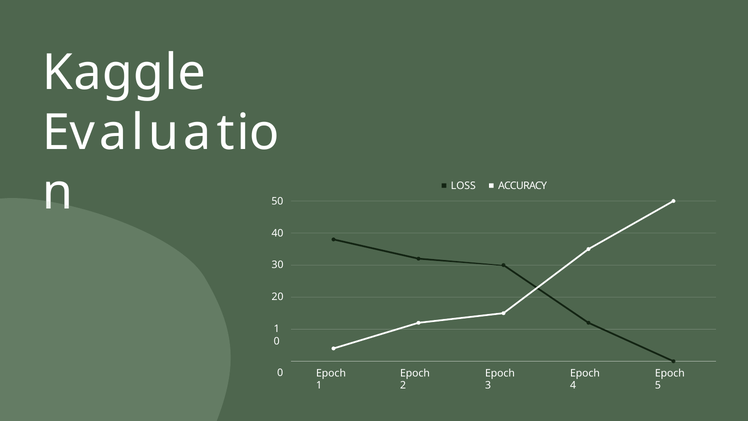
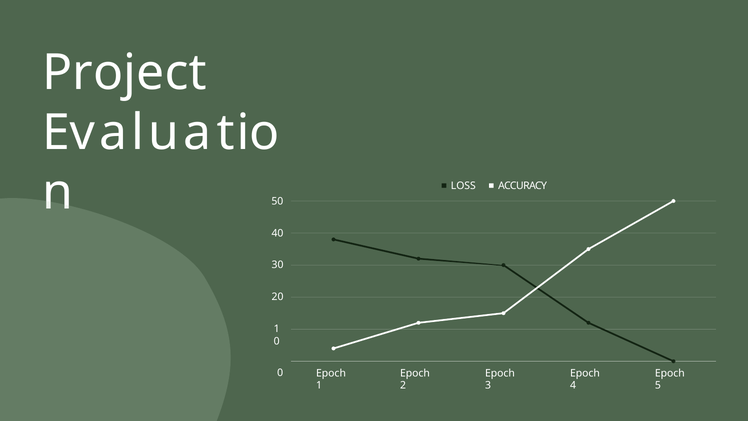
Kaggle: Kaggle -> Project (124, 73)
